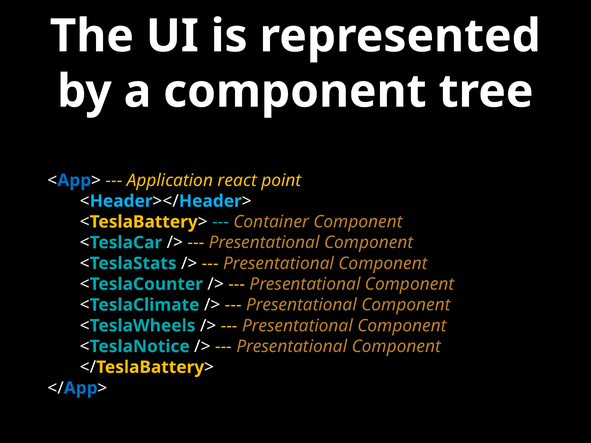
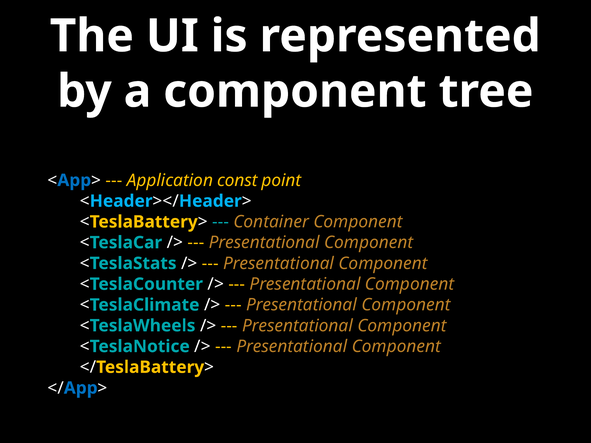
react: react -> const (237, 180)
